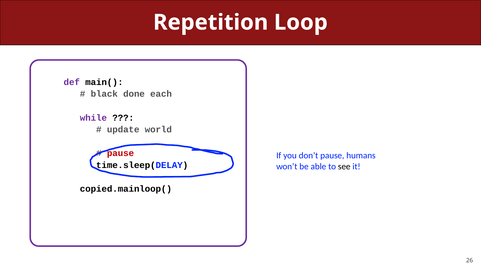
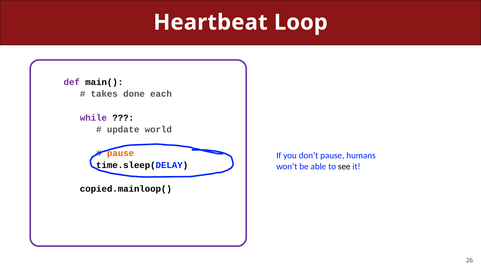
Repetition: Repetition -> Heartbeat (211, 22)
black: black -> takes (104, 94)
pause colour: red -> orange (120, 154)
